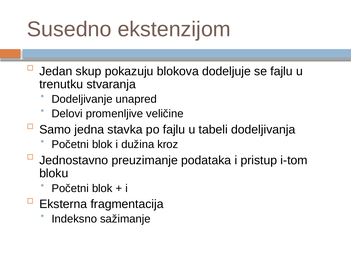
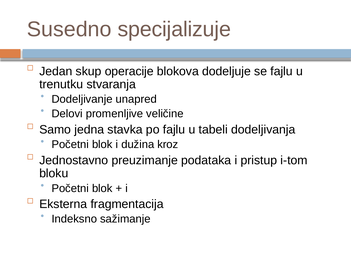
ekstenzijom: ekstenzijom -> specijalizuje (174, 29)
pokazuju: pokazuju -> operacije (129, 71)
